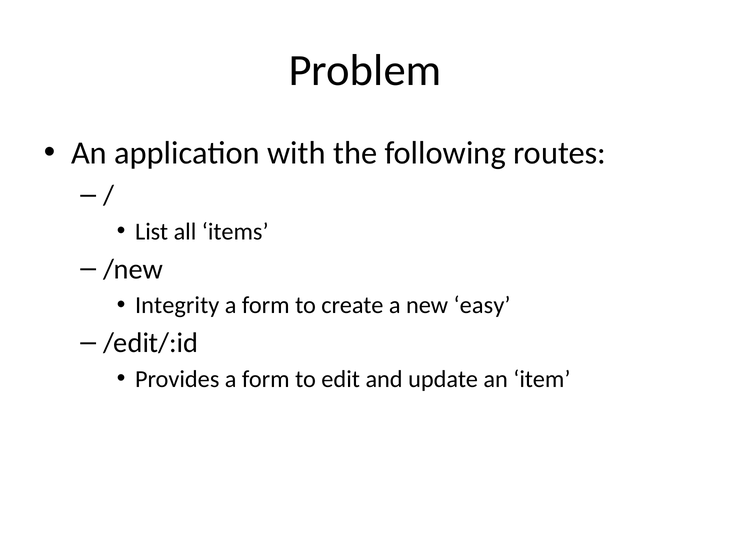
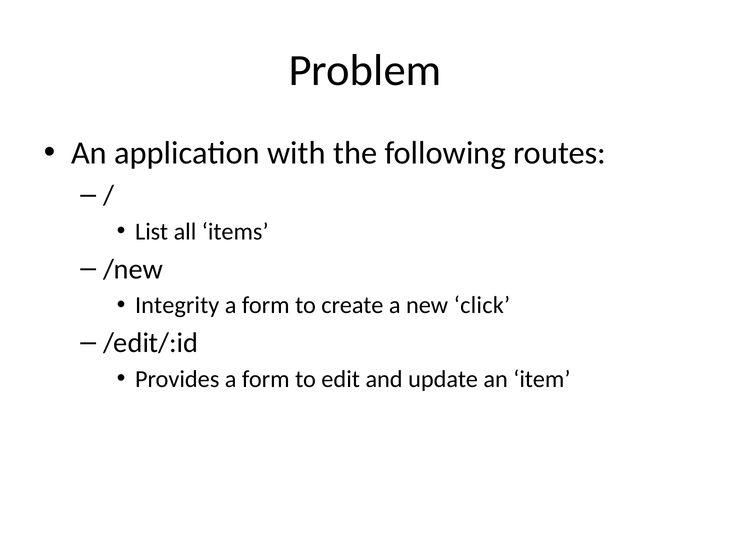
easy: easy -> click (482, 305)
